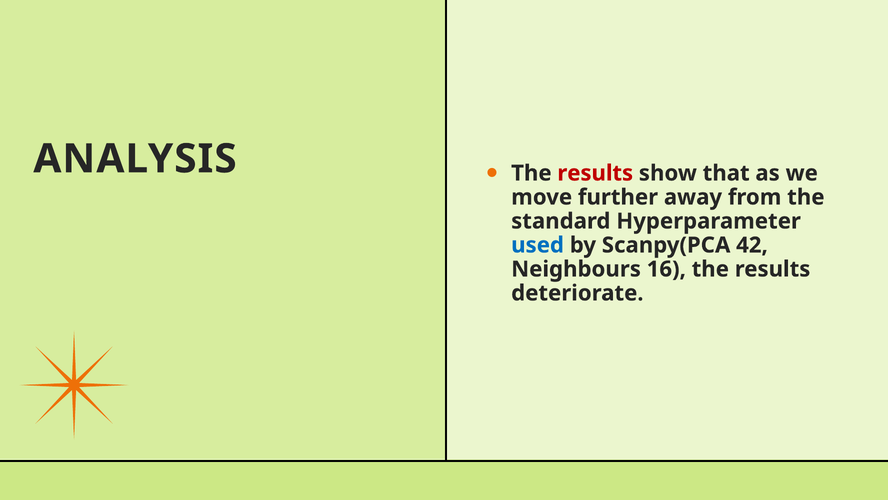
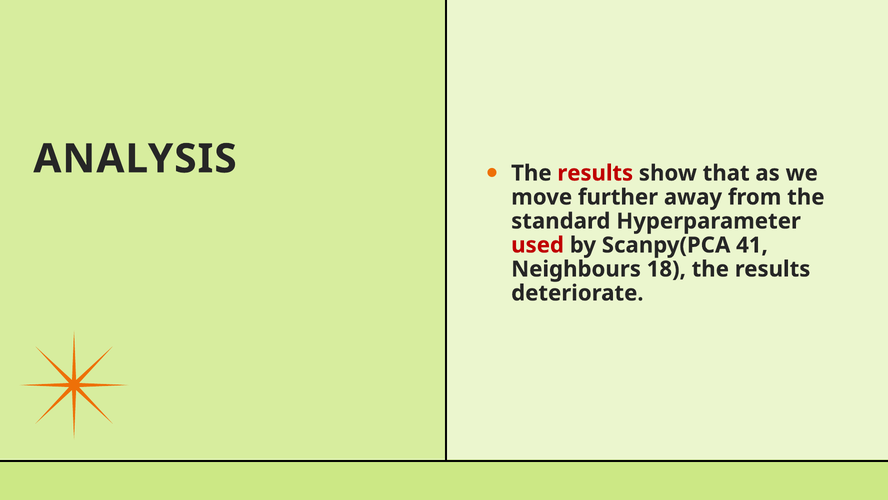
used colour: blue -> red (538, 245)
42: 42 -> 41 (752, 245)
16: 16 -> 18 (666, 269)
